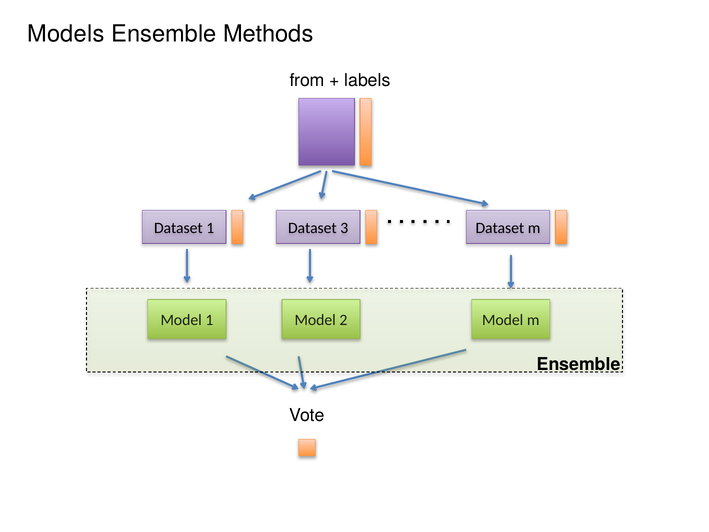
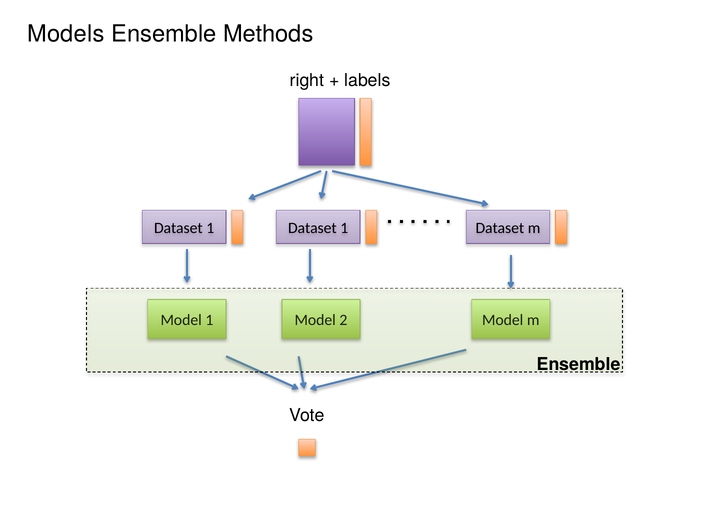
from: from -> right (307, 80)
1 Dataset 3: 3 -> 1 (344, 228)
